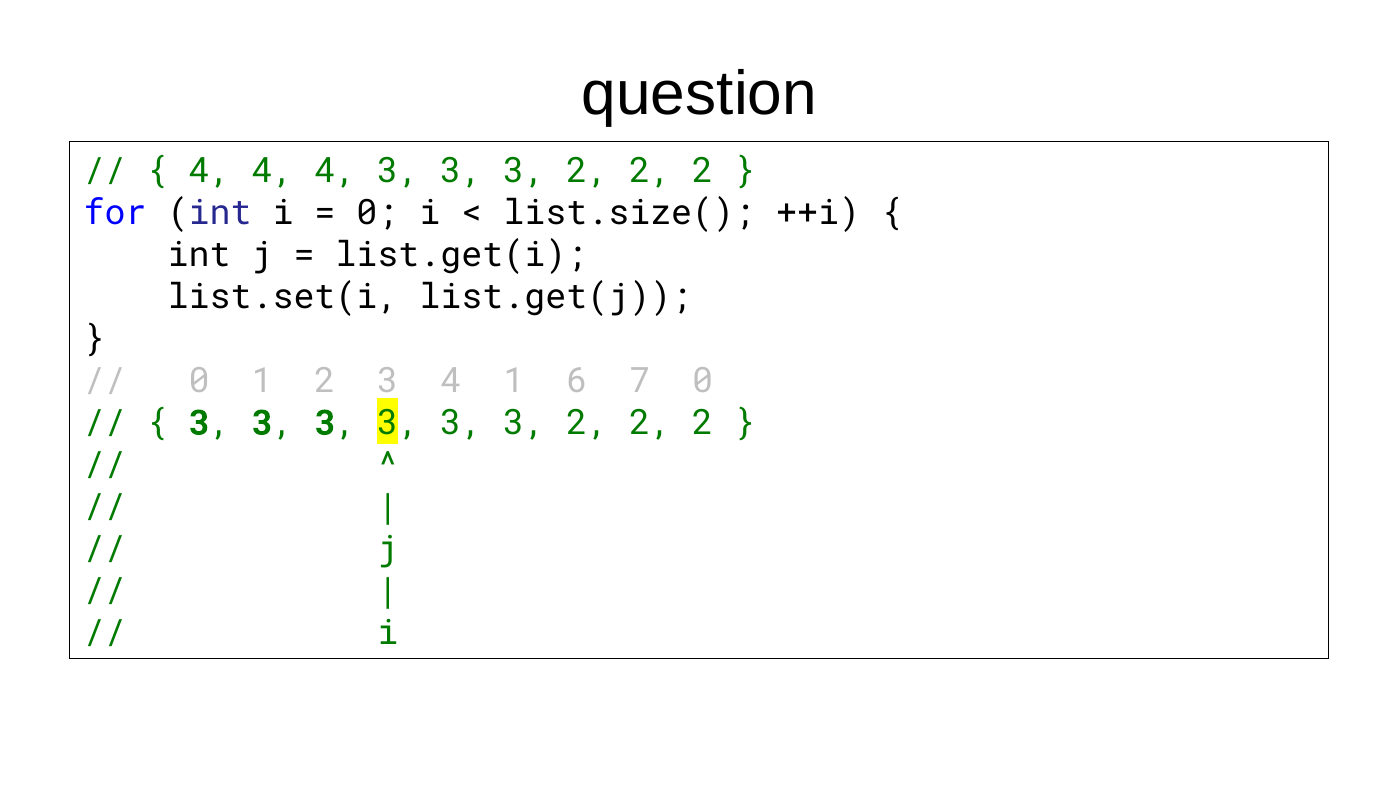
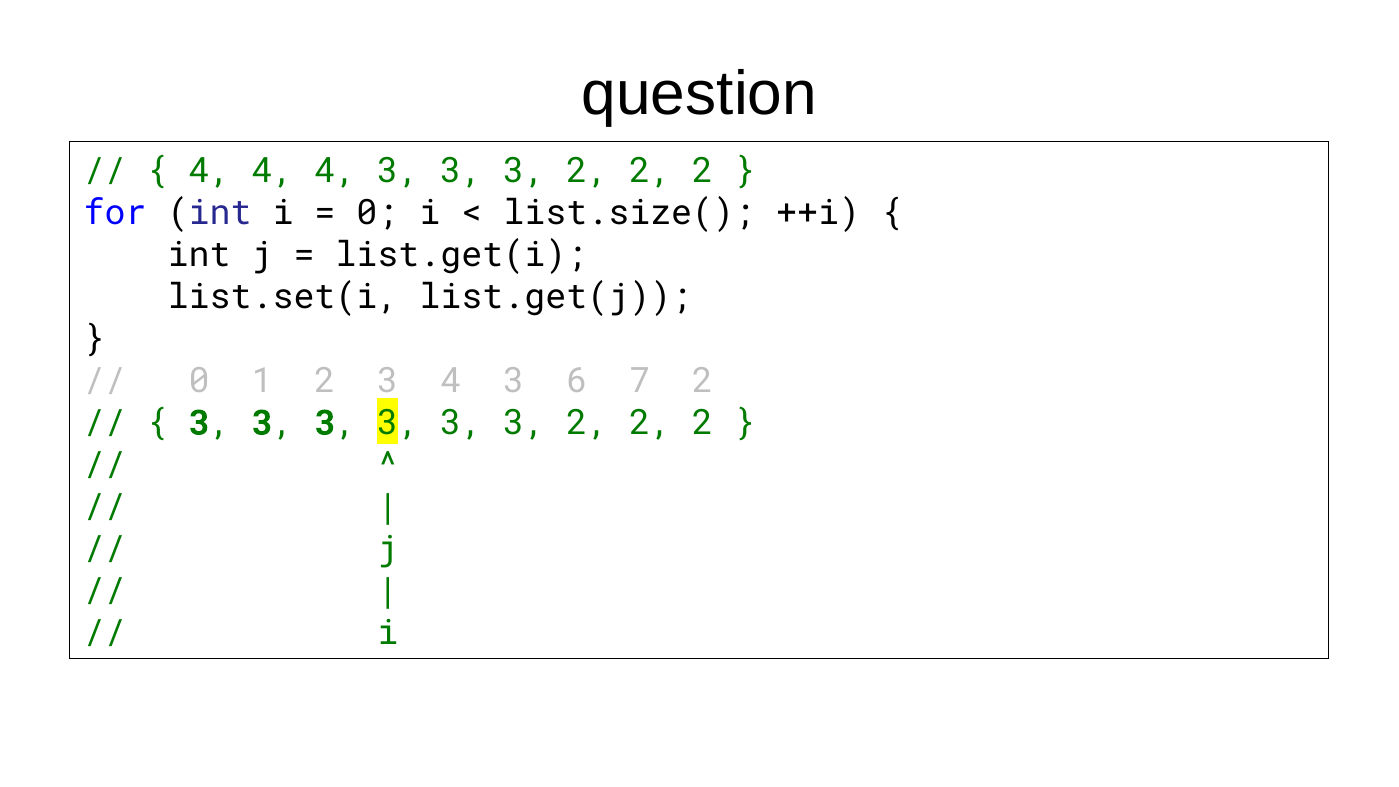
1: 1 -> 3 (514, 381)
7 0: 0 -> 2 (703, 381)
